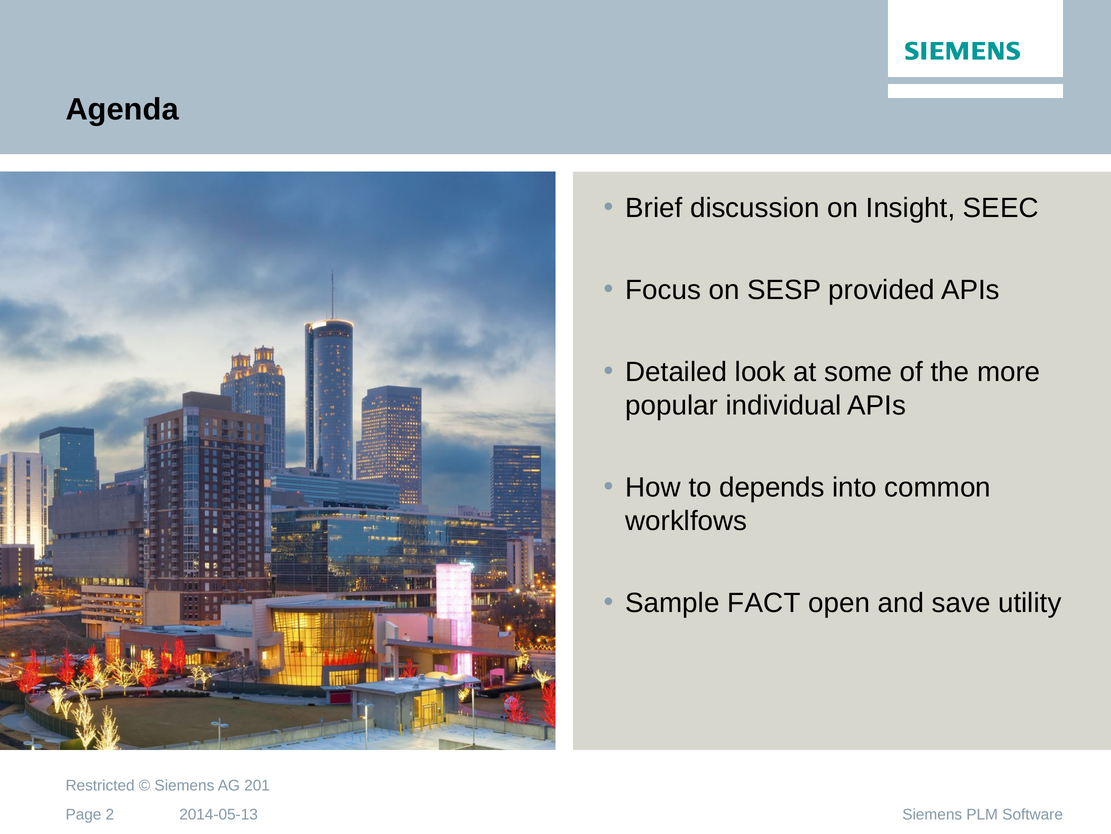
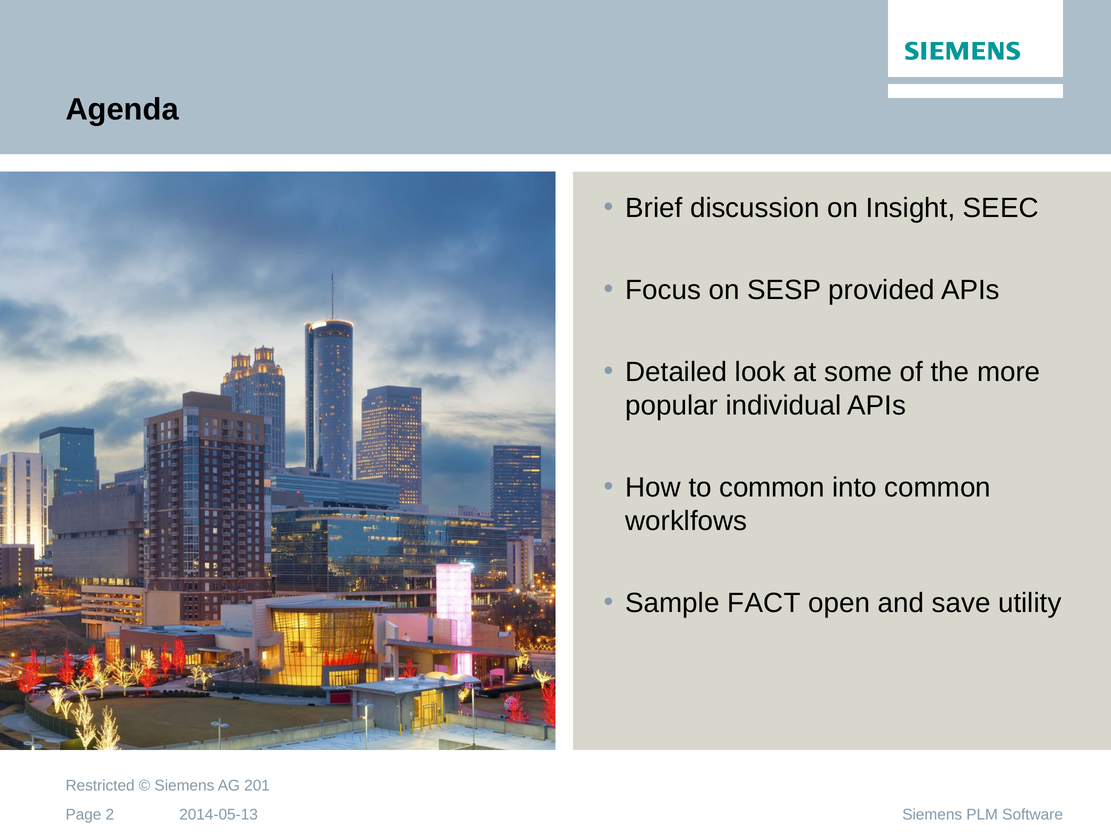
to depends: depends -> common (772, 487)
